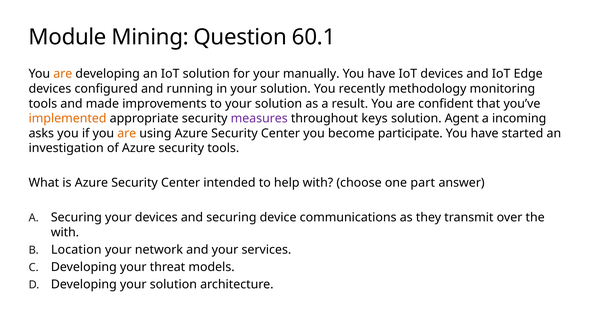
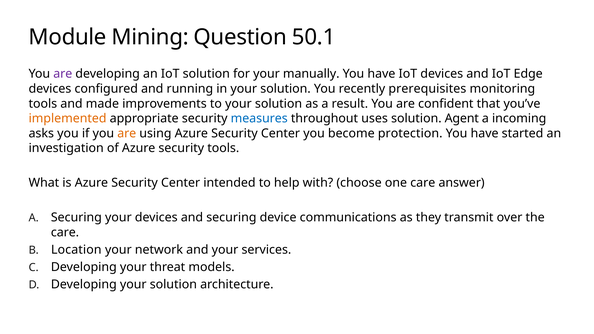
60.1: 60.1 -> 50.1 (314, 37)
are colour: orange -> purple (63, 74)
methodology: methodology -> prerequisites (427, 89)
measures colour: purple -> blue (259, 118)
keys: keys -> uses (375, 118)
participate: participate -> protection (410, 133)
one part: part -> care (423, 183)
with: with -> care (65, 232)
